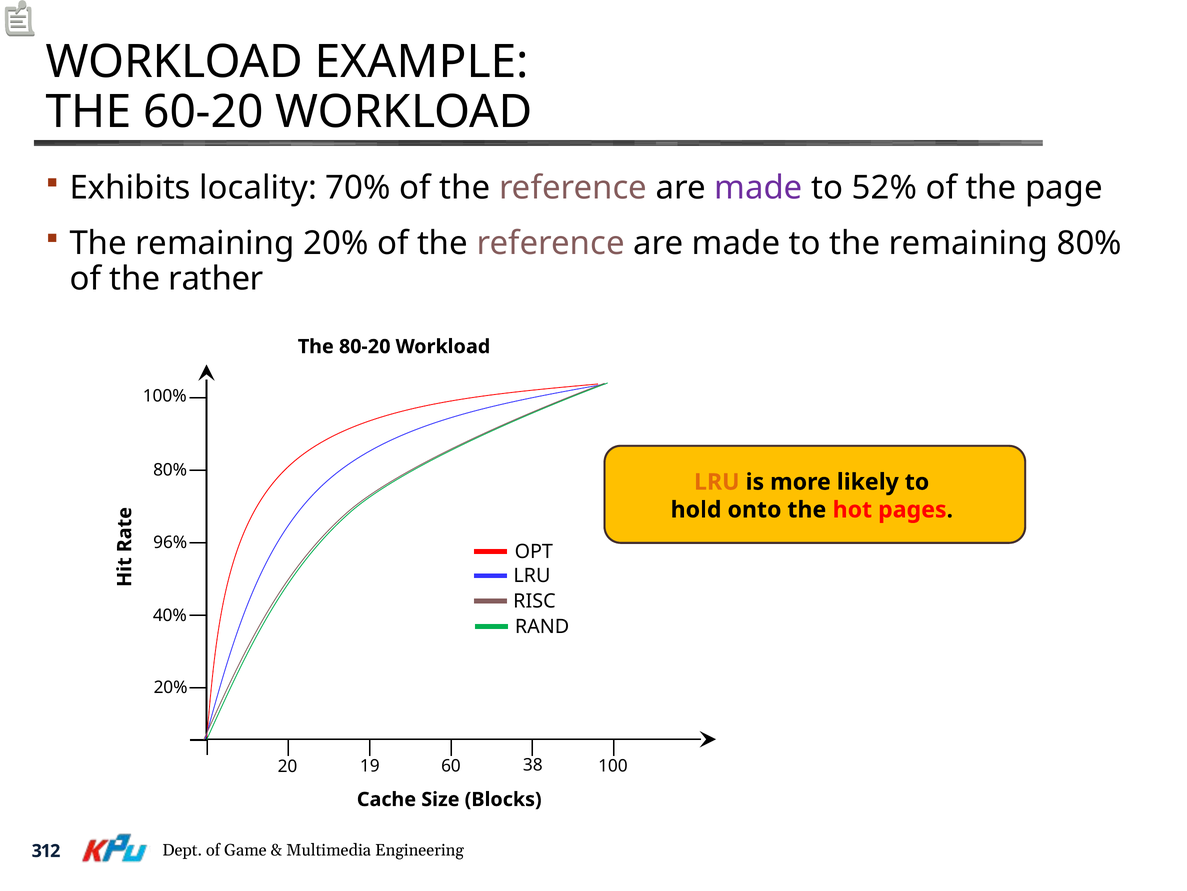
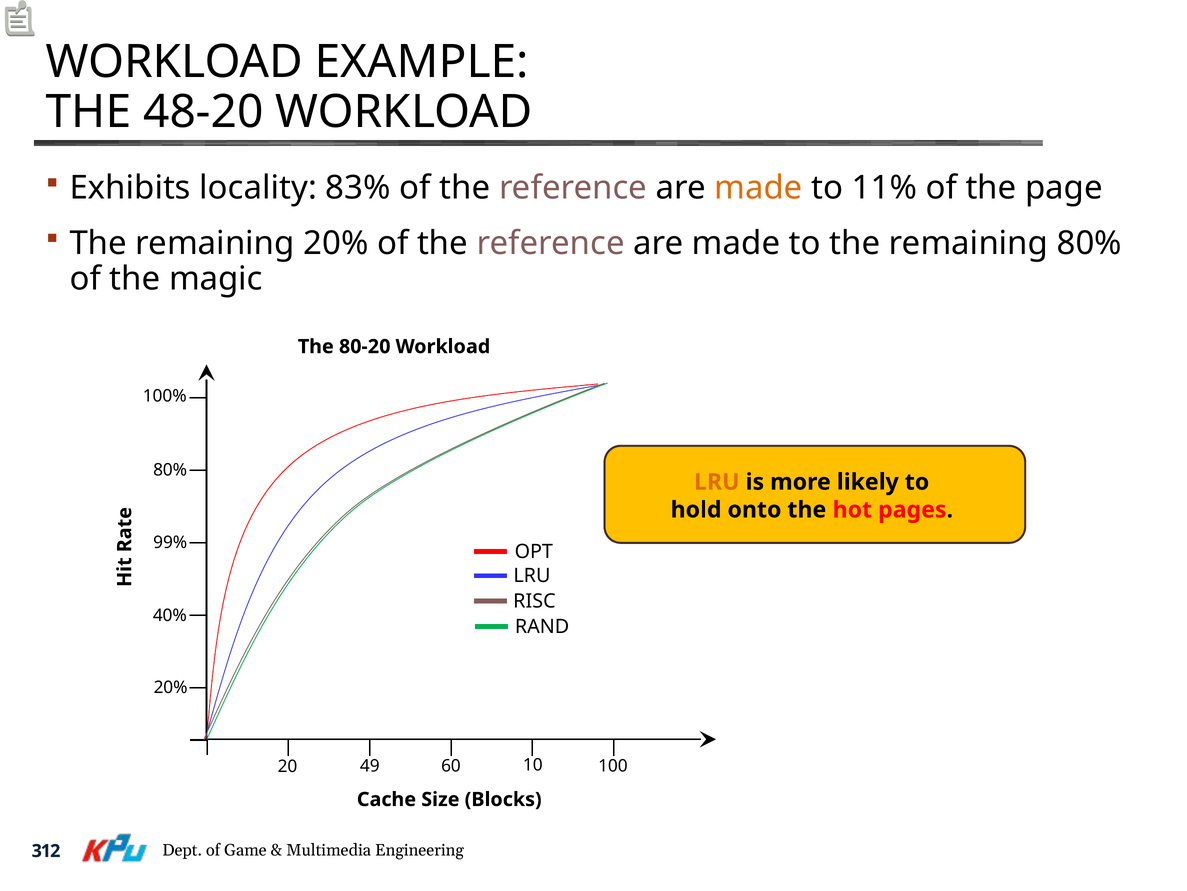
60-20: 60-20 -> 48-20 (203, 112)
70%: 70% -> 83% (358, 188)
made colour: purple -> orange (758, 188)
52%: 52% -> 11% (884, 188)
rather: rather -> magic (216, 279)
96%: 96% -> 99% (170, 542)
19: 19 -> 49 (370, 765)
38: 38 -> 10 (533, 764)
